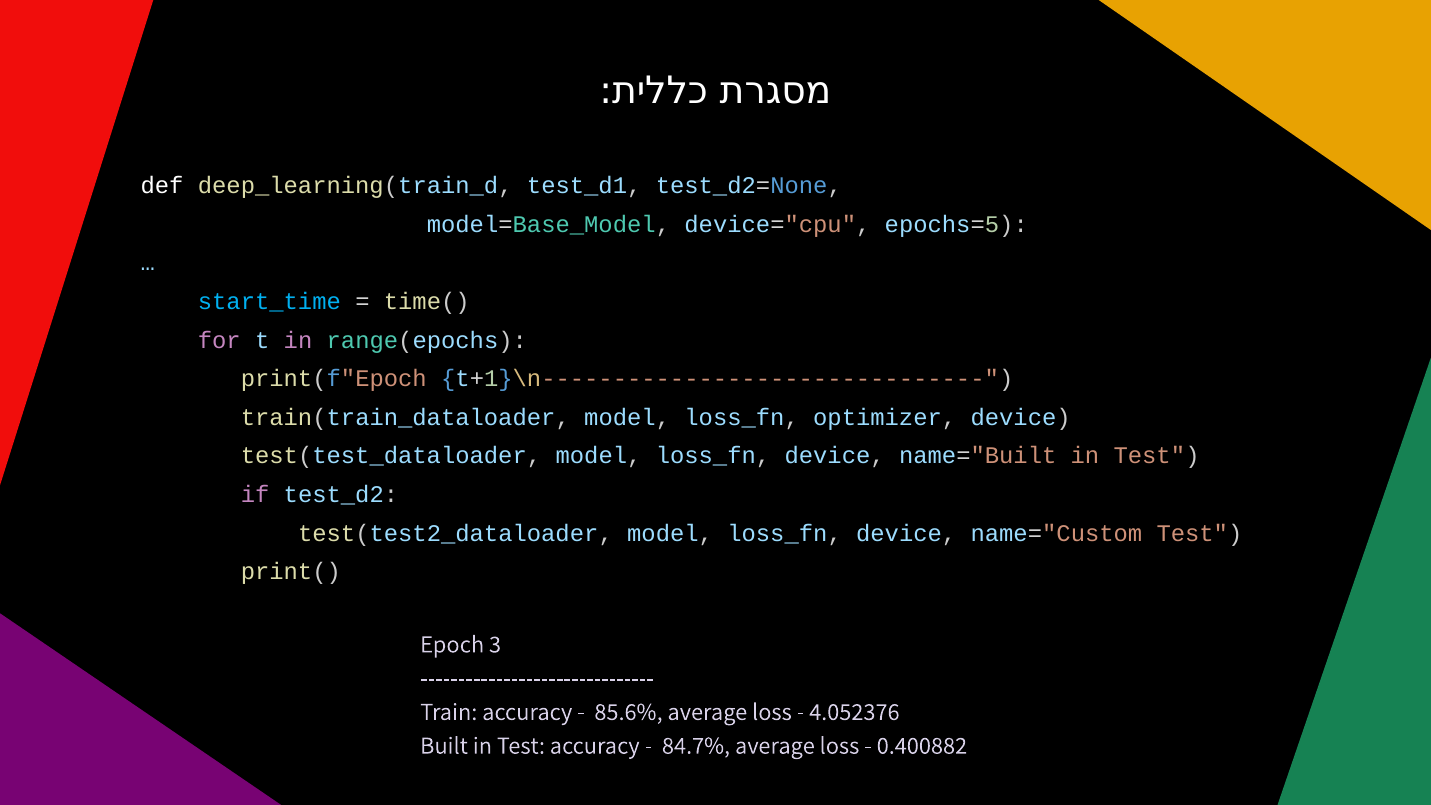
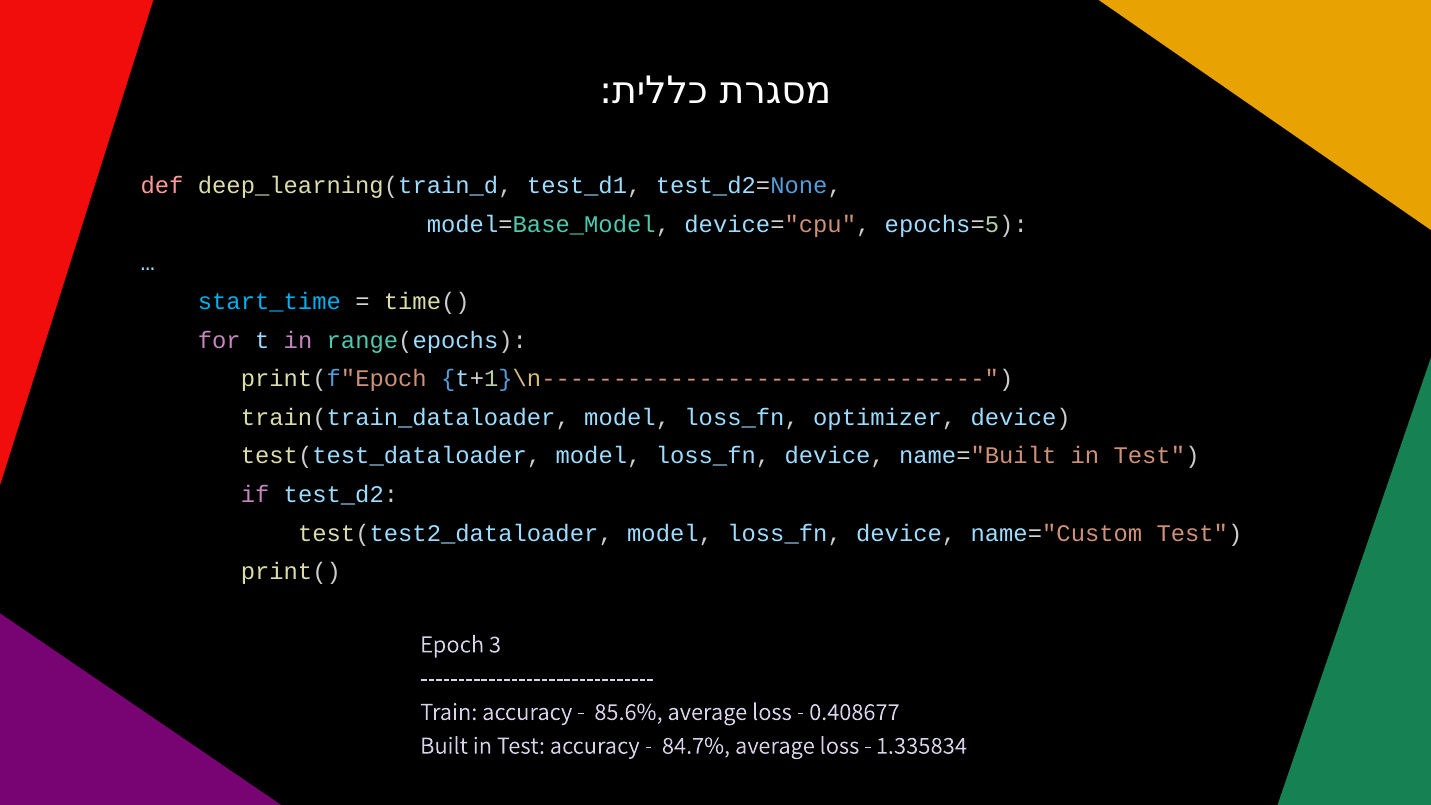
def colour: white -> pink (162, 186)
4.052376: 4.052376 -> 0.408677 (854, 712)
0.400882: 0.400882 -> 1.335834 (922, 746)
